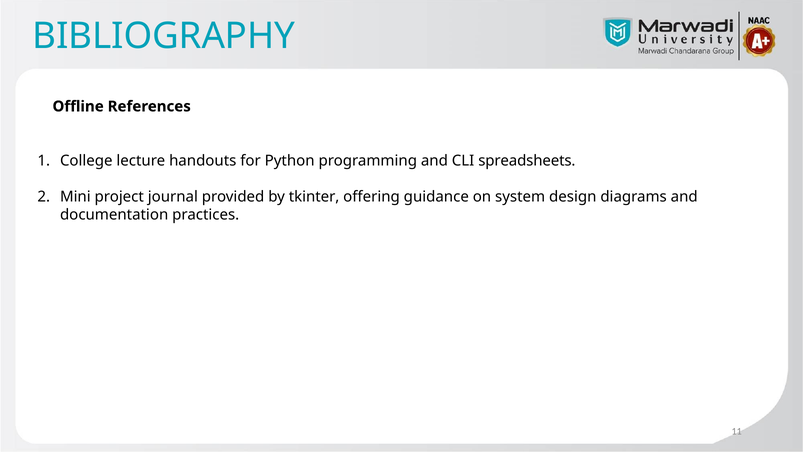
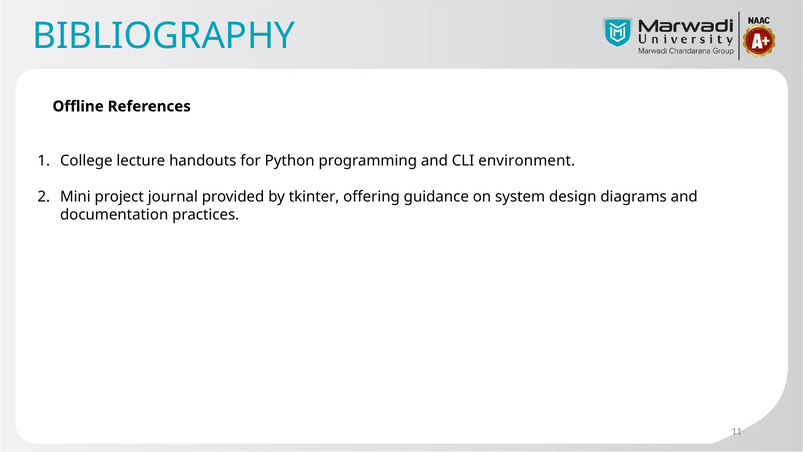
spreadsheets: spreadsheets -> environment (527, 161)
